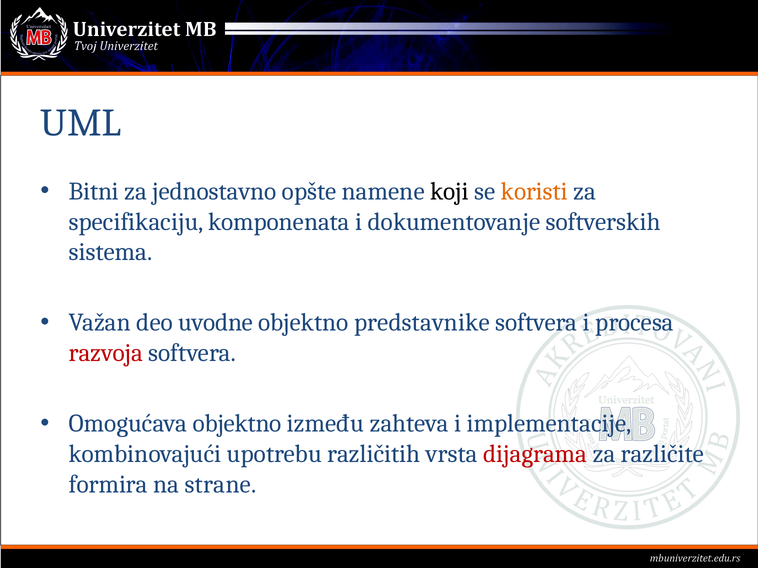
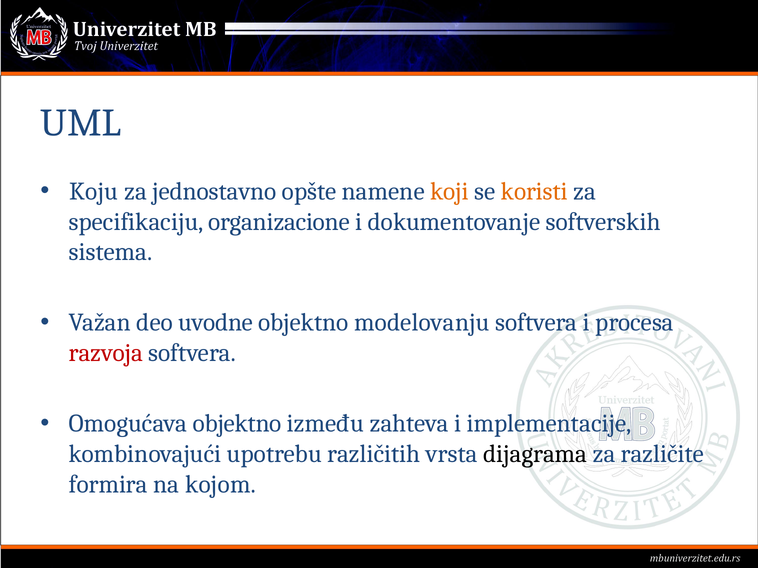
Bitni: Bitni -> Koju (94, 192)
koji colour: black -> orange (449, 192)
komponenata: komponenata -> organizacione (279, 222)
predstavnike: predstavnike -> modelovanju (422, 323)
dijagrama colour: red -> black (535, 454)
strane: strane -> kojom (221, 485)
